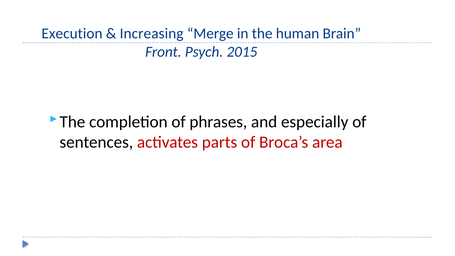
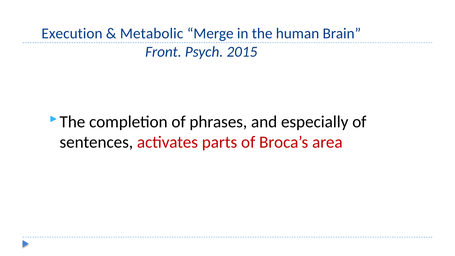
Increasing: Increasing -> Metabolic (152, 34)
